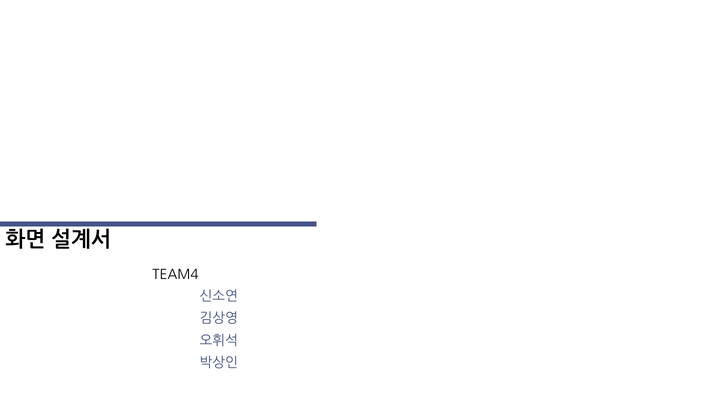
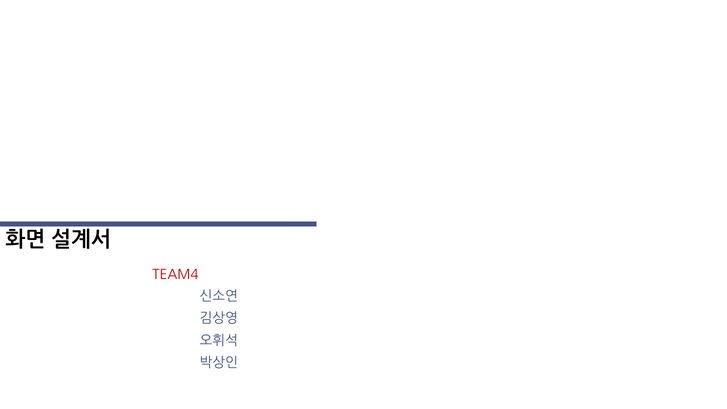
TEAM4 colour: black -> red (175, 275)
